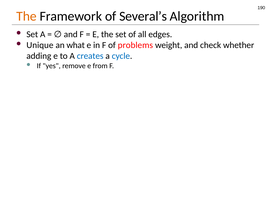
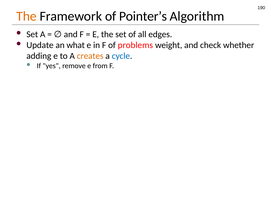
Several’s: Several’s -> Pointer’s (143, 16)
Unique: Unique -> Update (40, 45)
creates colour: blue -> orange (90, 56)
